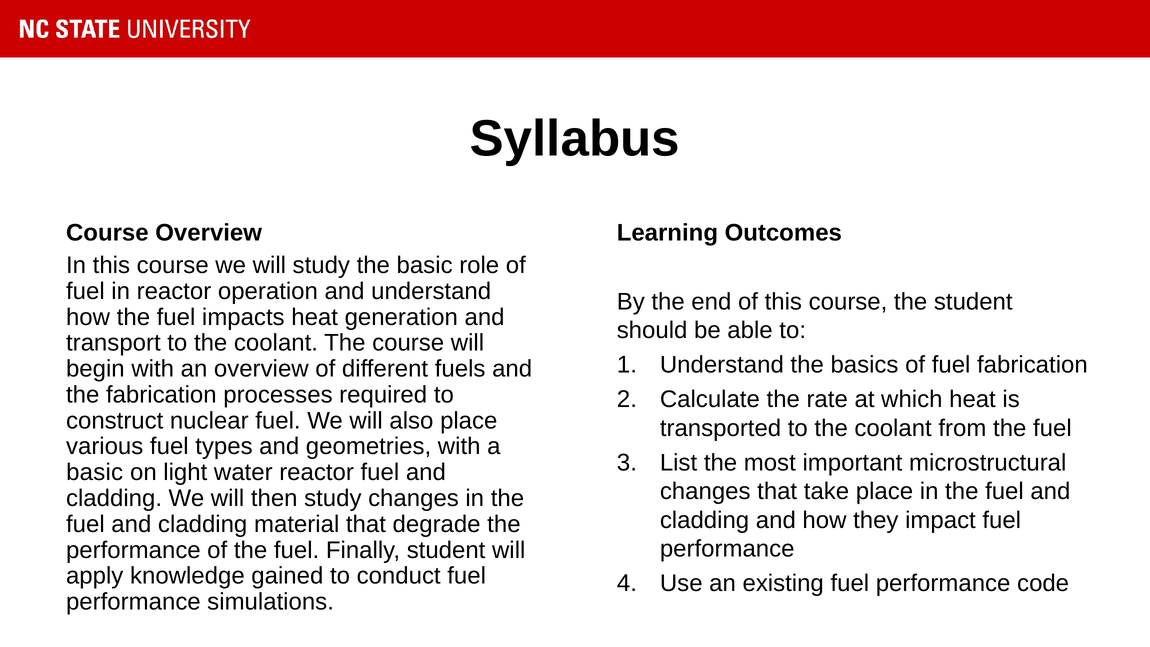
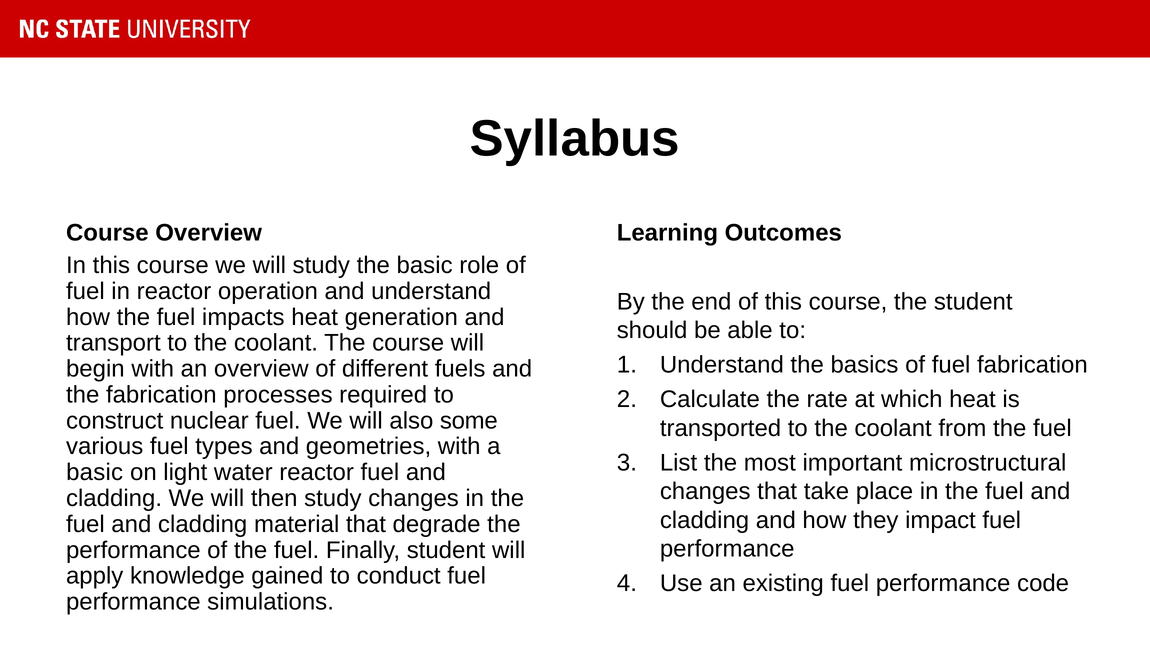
also place: place -> some (469, 421)
